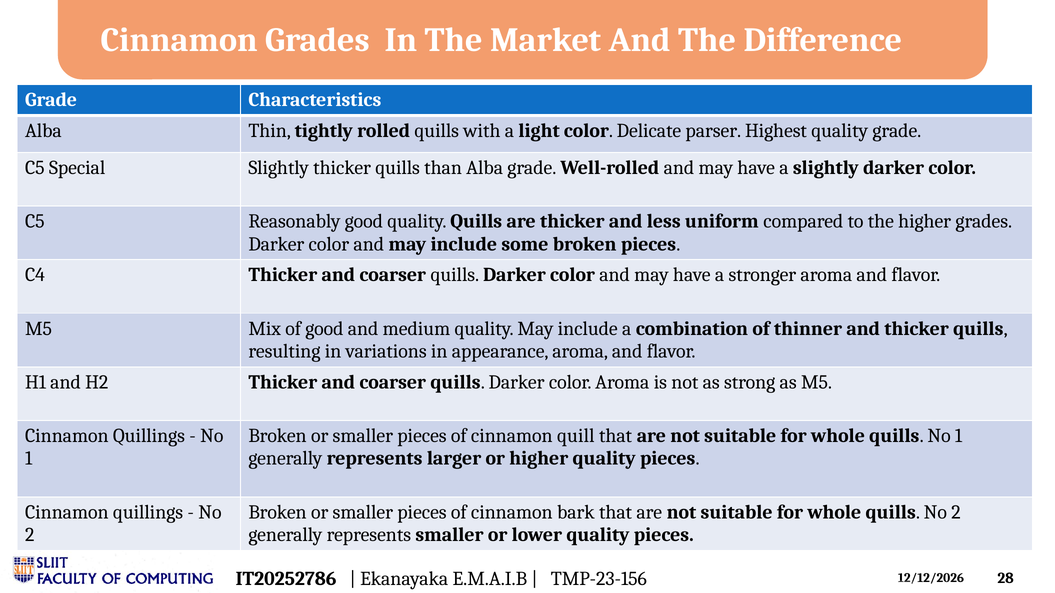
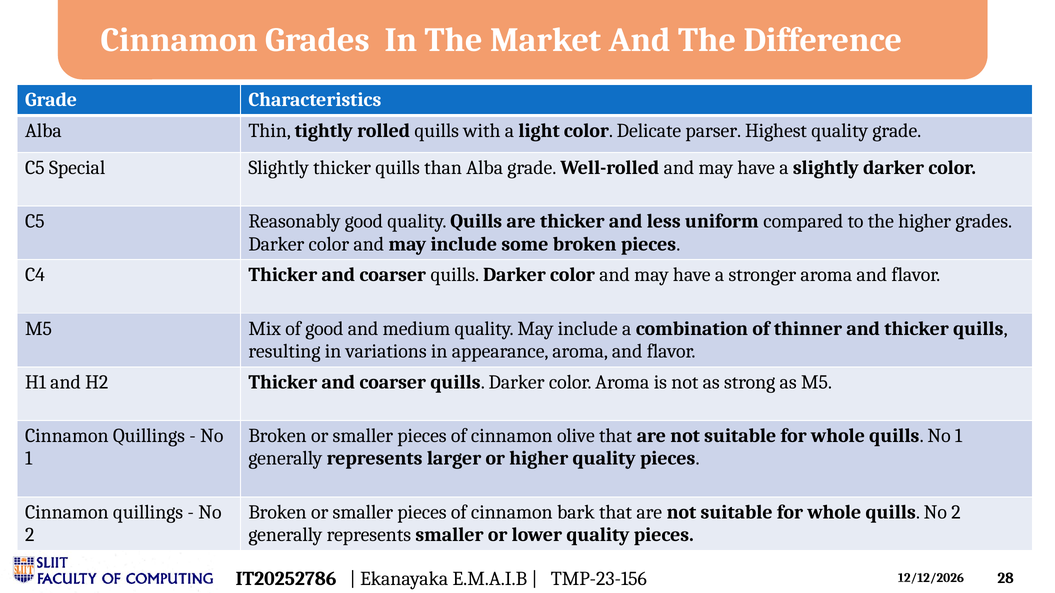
quill: quill -> olive (576, 436)
